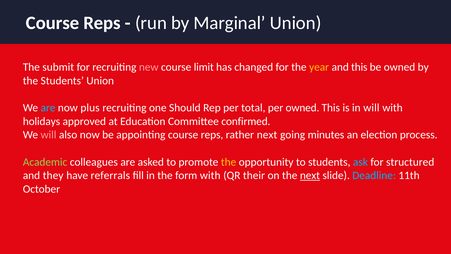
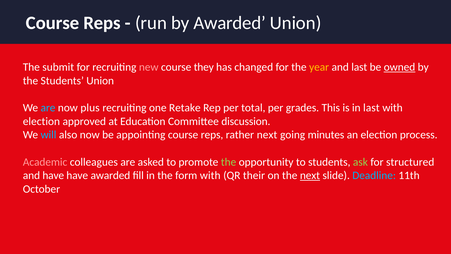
by Marginal: Marginal -> Awarded (230, 23)
limit: limit -> they (204, 67)
and this: this -> last (359, 67)
owned underline: none -> present (399, 67)
Should: Should -> Retake (185, 108)
per owned: owned -> grades (302, 108)
in will: will -> last (371, 108)
holidays: holidays -> election (41, 121)
confirmed: confirmed -> discussion (246, 121)
will colour: pink -> light blue (49, 135)
Academic colour: light green -> pink (45, 162)
the colour: yellow -> light green (229, 162)
ask colour: light blue -> light green (360, 162)
and they: they -> have (53, 175)
have referrals: referrals -> awarded (110, 175)
